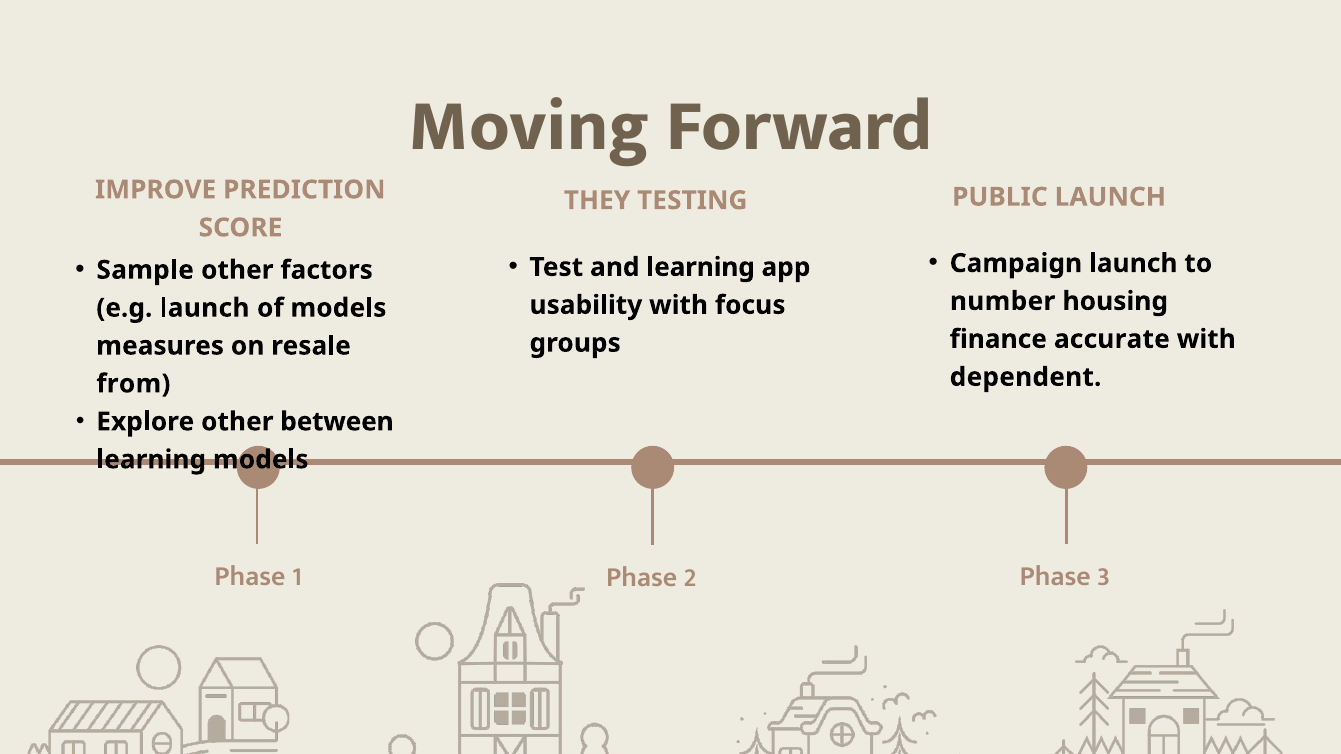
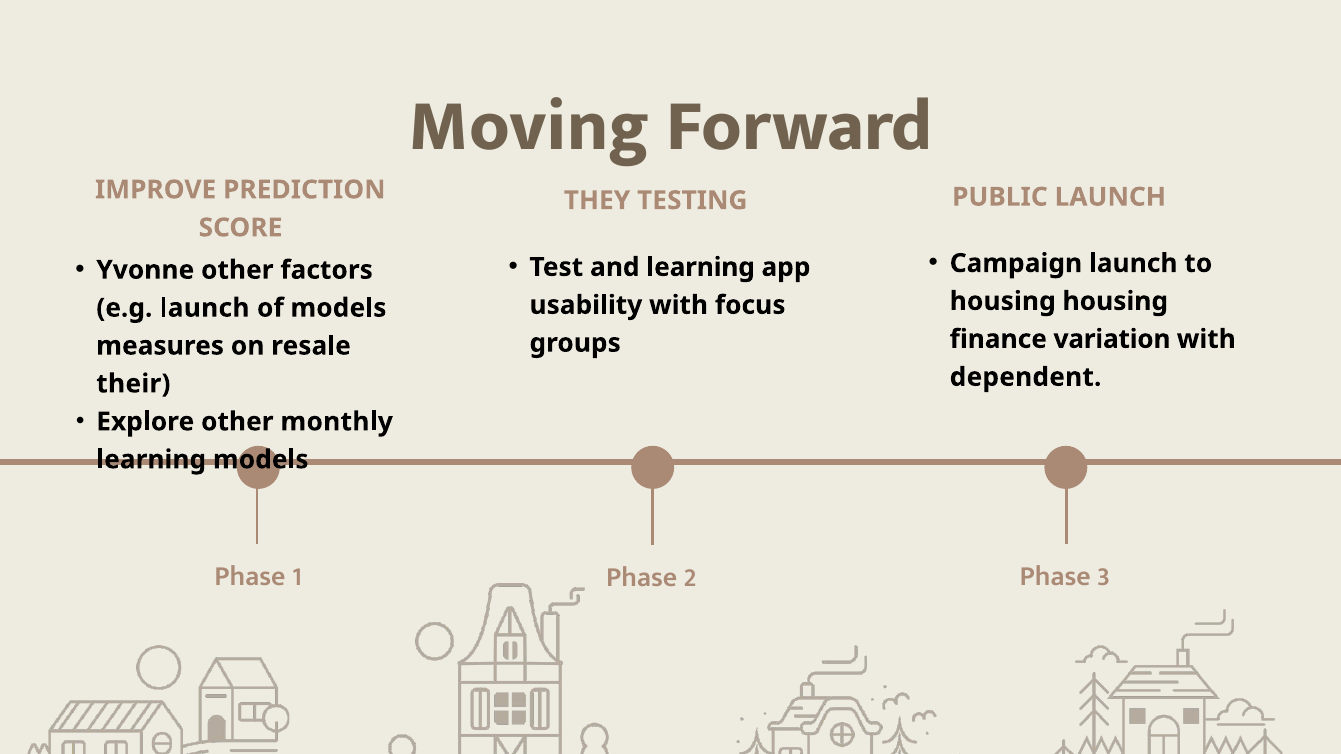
Sample: Sample -> Yvonne (145, 270)
number: number -> housing (1003, 301)
accurate: accurate -> variation (1112, 339)
from: from -> their (133, 384)
between: between -> monthly (337, 422)
